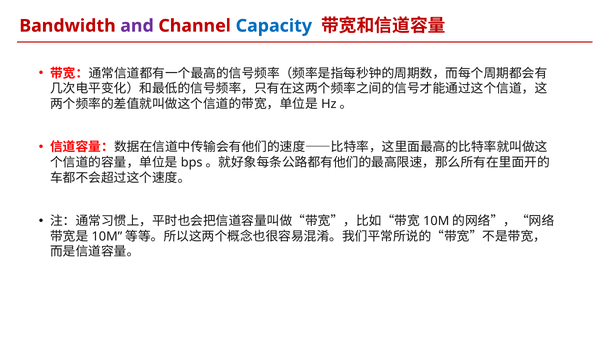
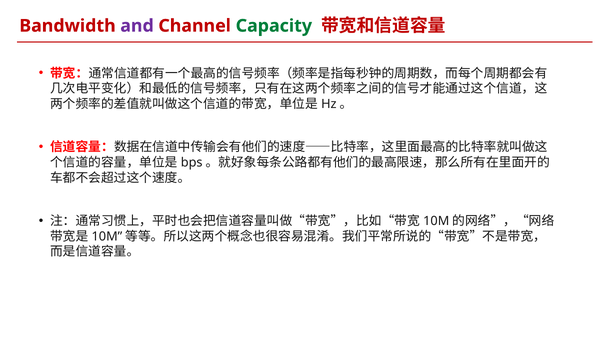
Capacity colour: blue -> green (274, 26)
